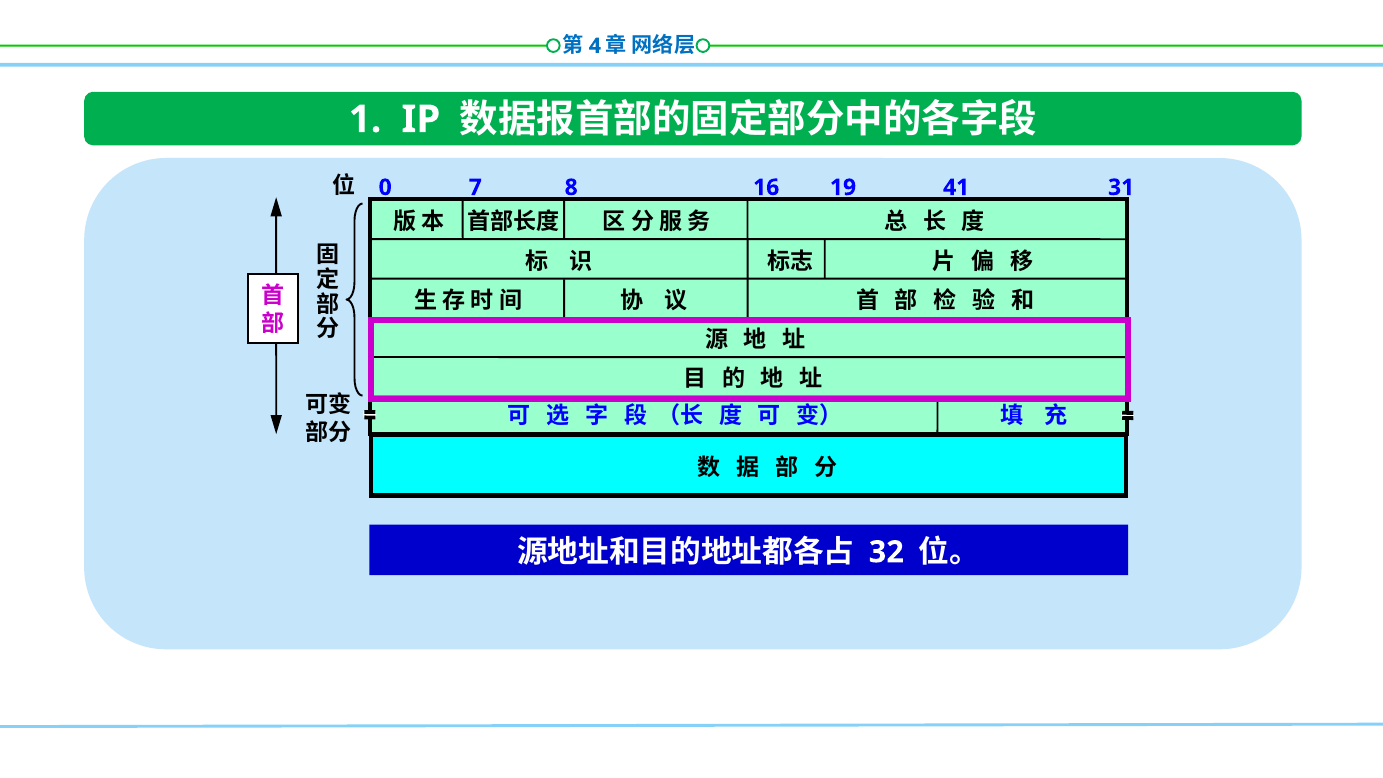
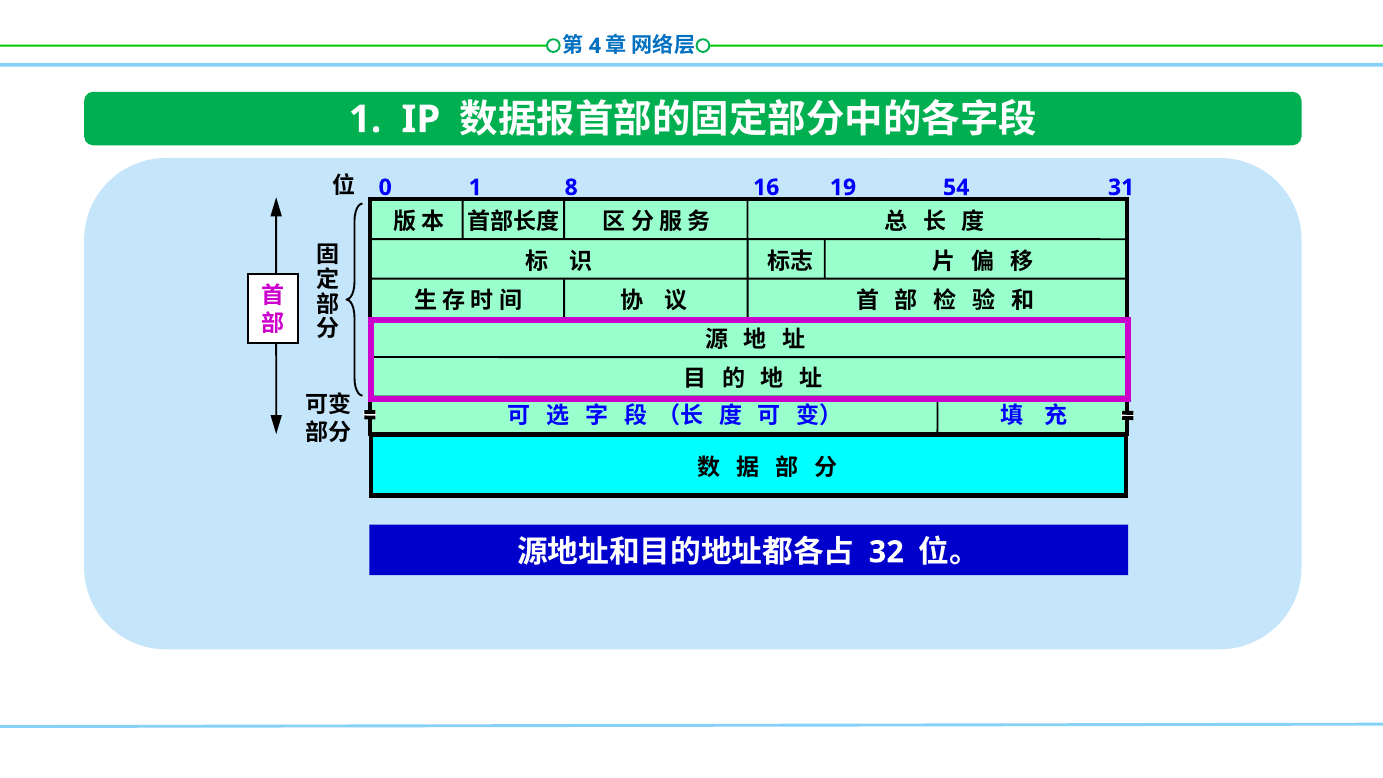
0 7: 7 -> 1 (475, 187)
41: 41 -> 54 (956, 187)
